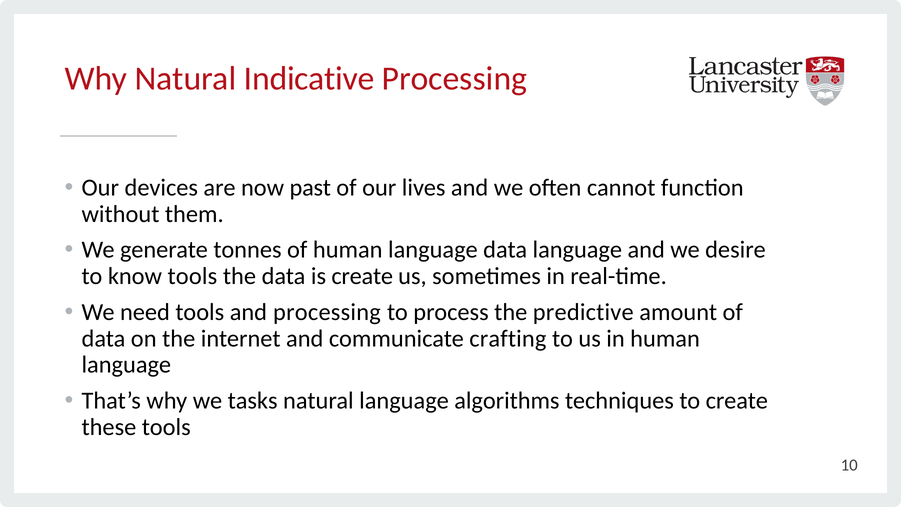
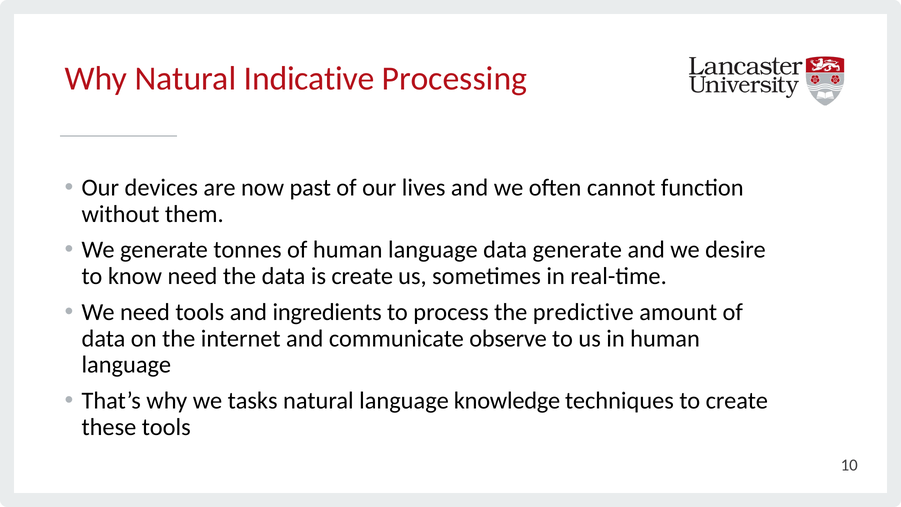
data language: language -> generate (577, 250)
know tools: tools -> need (192, 276)
and processing: processing -> ingredients (327, 312)
crafting: crafting -> observe (508, 338)
algorithms: algorithms -> knowledge (507, 401)
